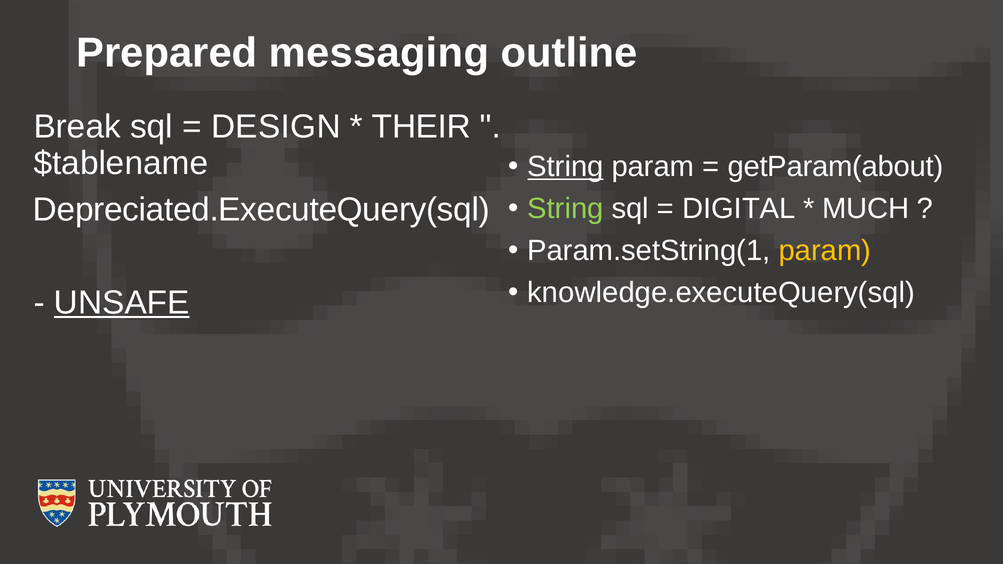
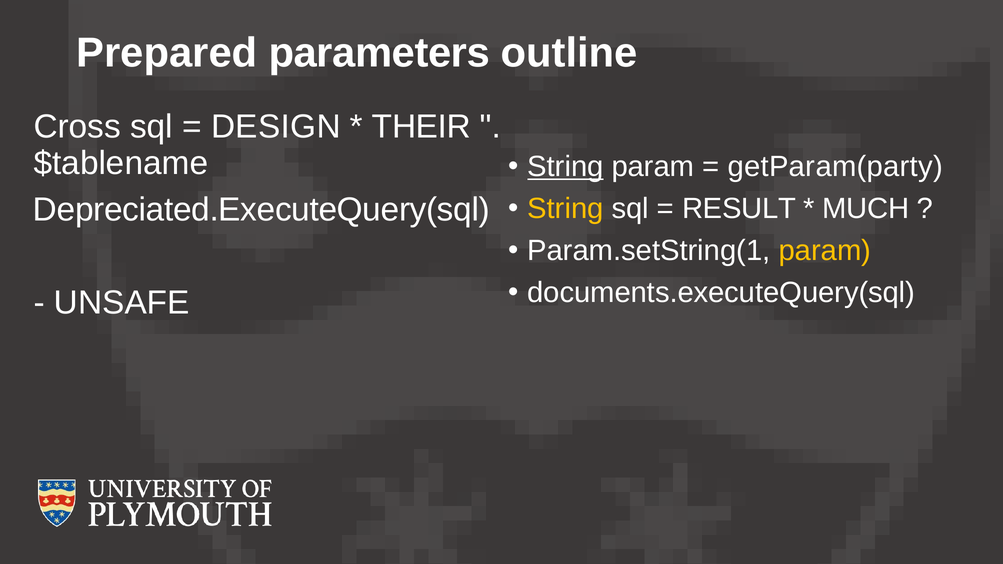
messaging: messaging -> parameters (379, 53)
Break: Break -> Cross (77, 127)
getParam(about: getParam(about -> getParam(party (835, 167)
String colour: light green -> yellow (565, 209)
DIGITAL: DIGITAL -> RESULT (739, 209)
knowledge.executeQuery(sql: knowledge.executeQuery(sql -> documents.executeQuery(sql (721, 293)
UNSAFE underline: present -> none (122, 303)
